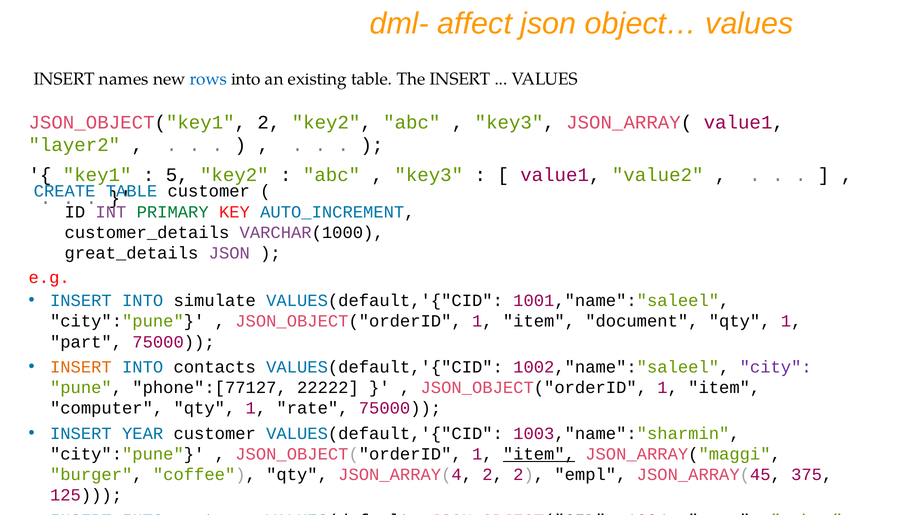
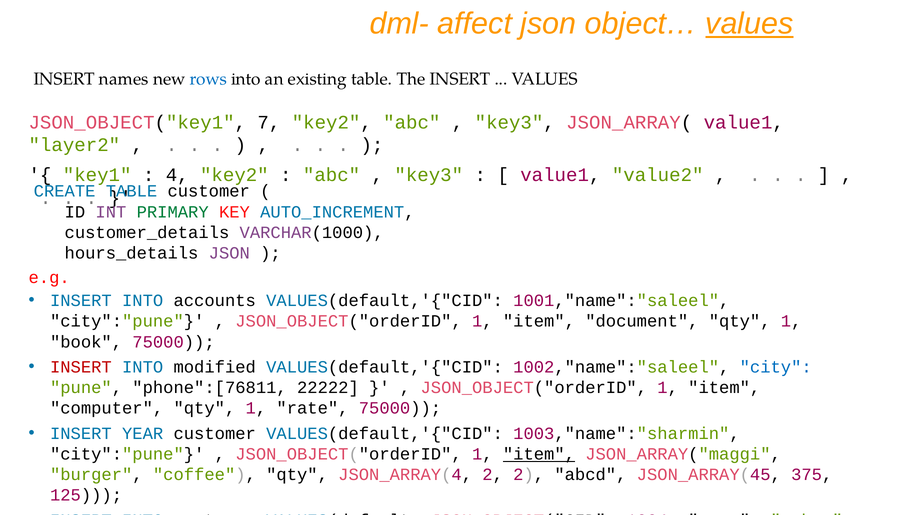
values underline: none -> present (749, 24)
JSON_OBJECT("key1 2: 2 -> 7 (269, 122)
5: 5 -> 4 (177, 175)
great_details: great_details -> hours_details (132, 253)
simulate: simulate -> accounts (215, 300)
part: part -> book (86, 342)
INSERT colour: orange -> red (81, 367)
contacts: contacts -> modified (215, 367)
city colour: purple -> blue (776, 367)
phone":[77127: phone":[77127 -> phone":[76811 (210, 387)
empl: empl -> abcd (590, 474)
